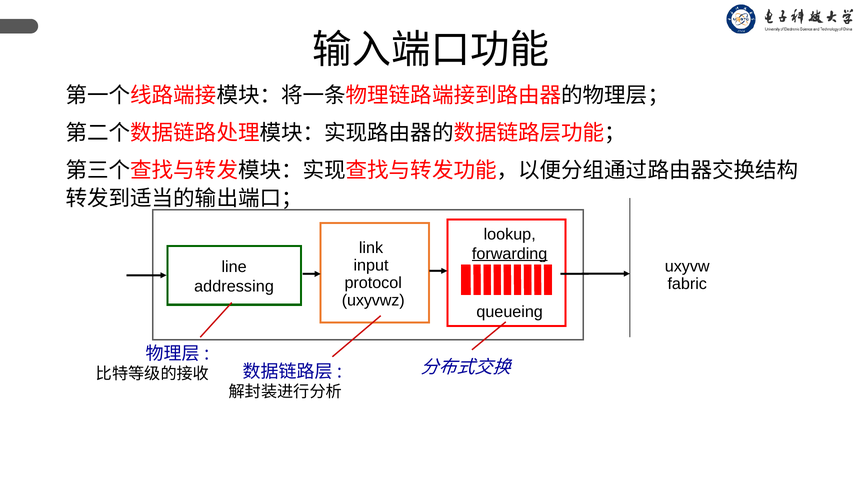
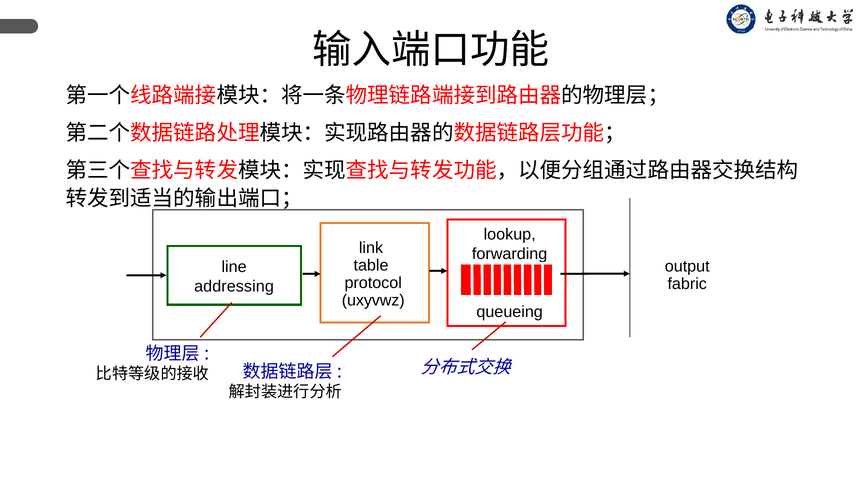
forwarding underline: present -> none (510, 254)
input: input -> table (371, 265)
uxyvw: uxyvw -> output (687, 266)
